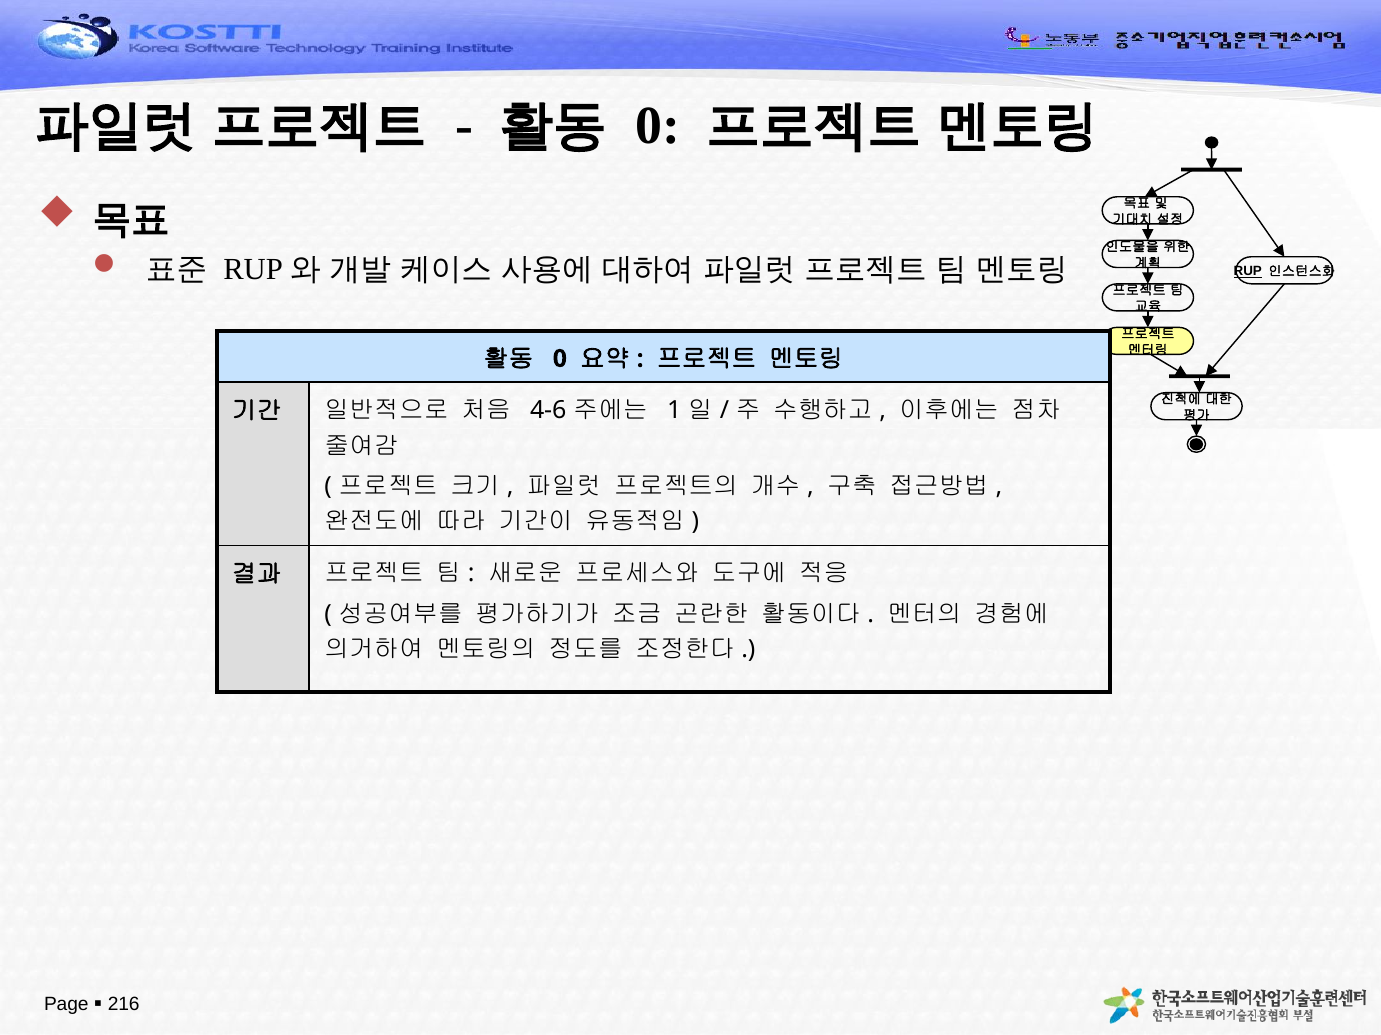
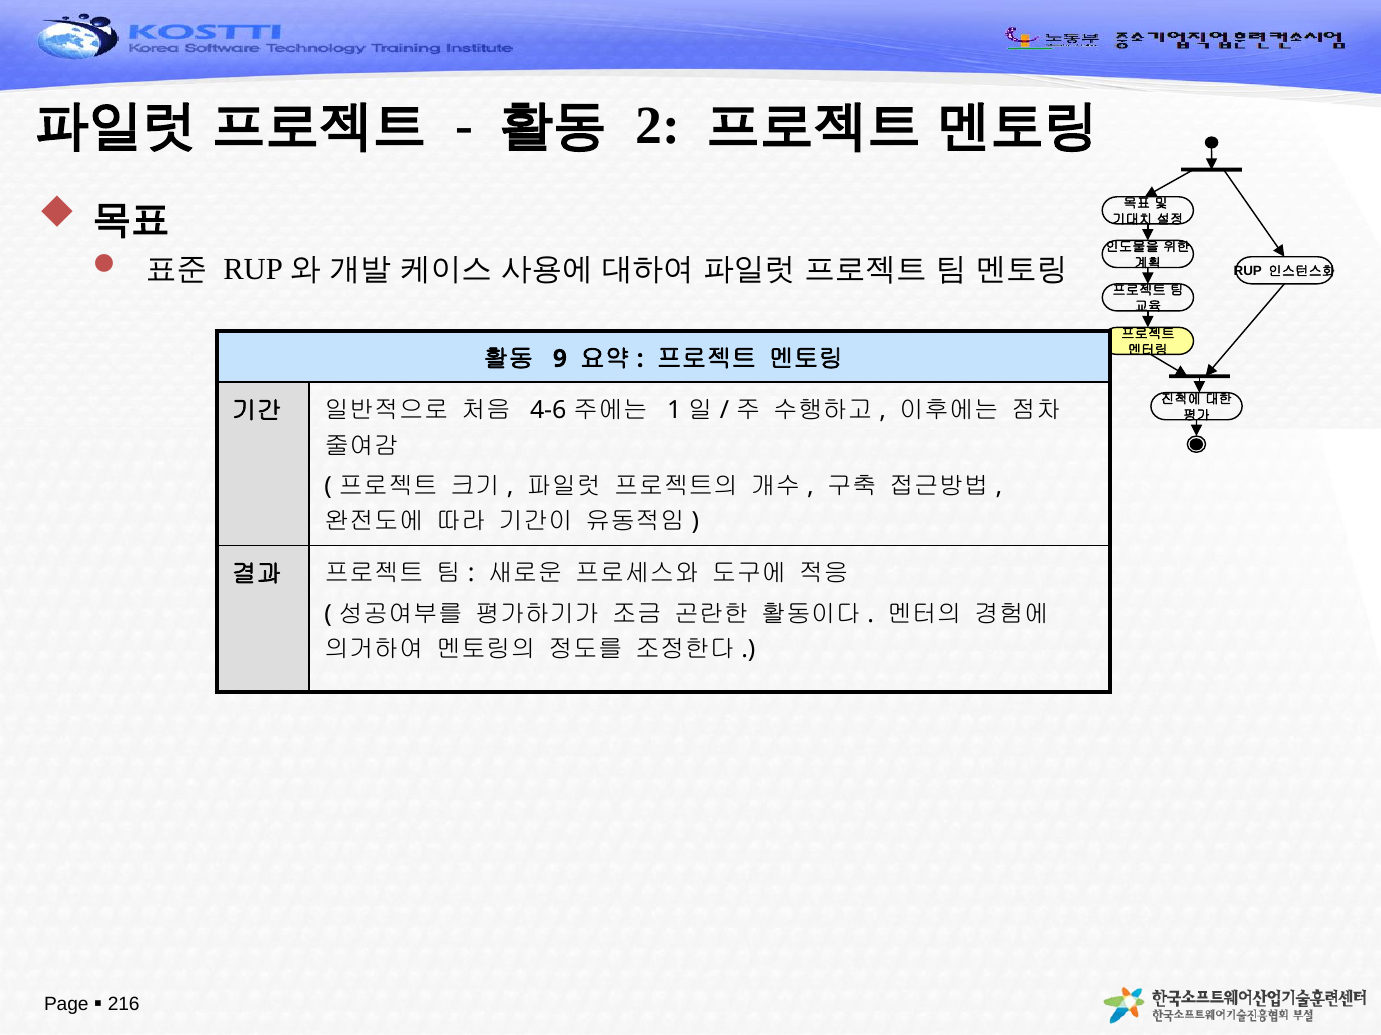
0: 0 -> 2 (658, 126)
RUP underline: present -> none (1248, 271)
0: 0 -> 9 (560, 359)
